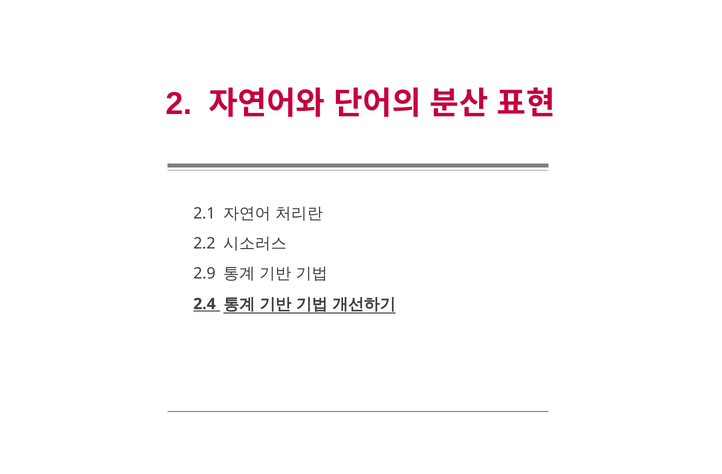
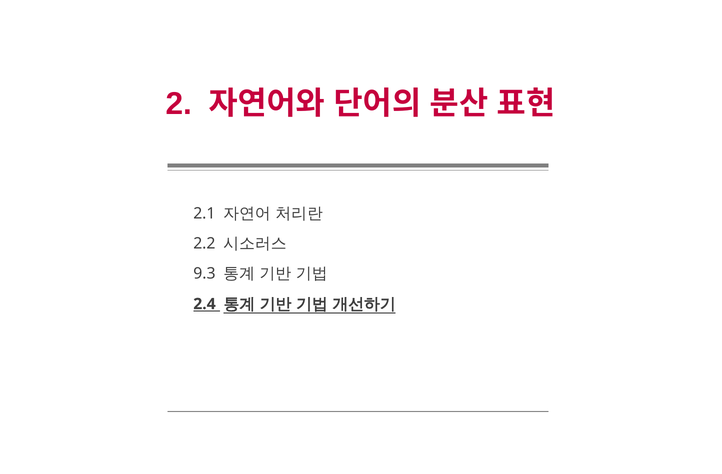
2.9: 2.9 -> 9.3 (204, 274)
